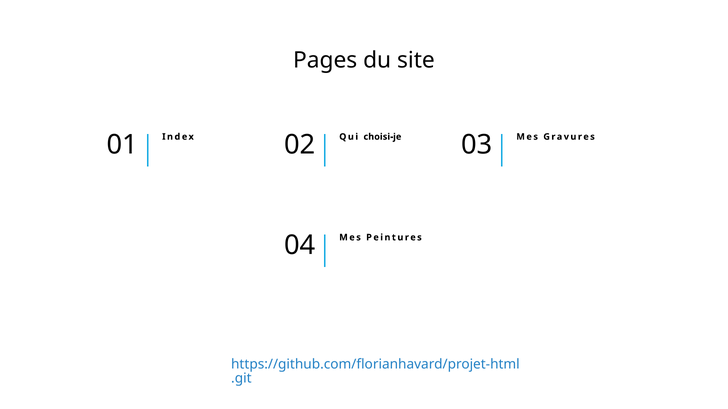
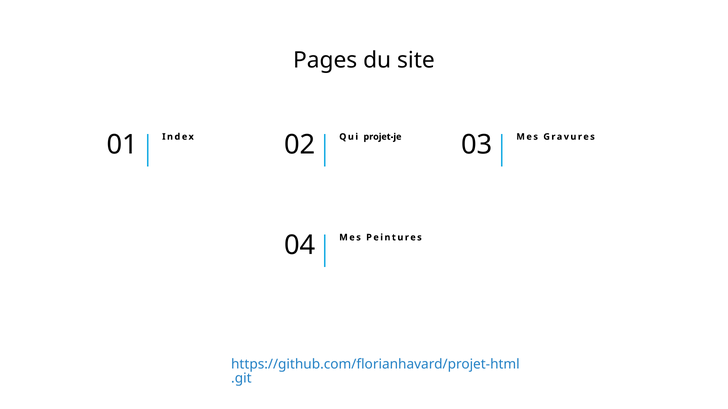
choisi-je: choisi-je -> projet-je (382, 137)
